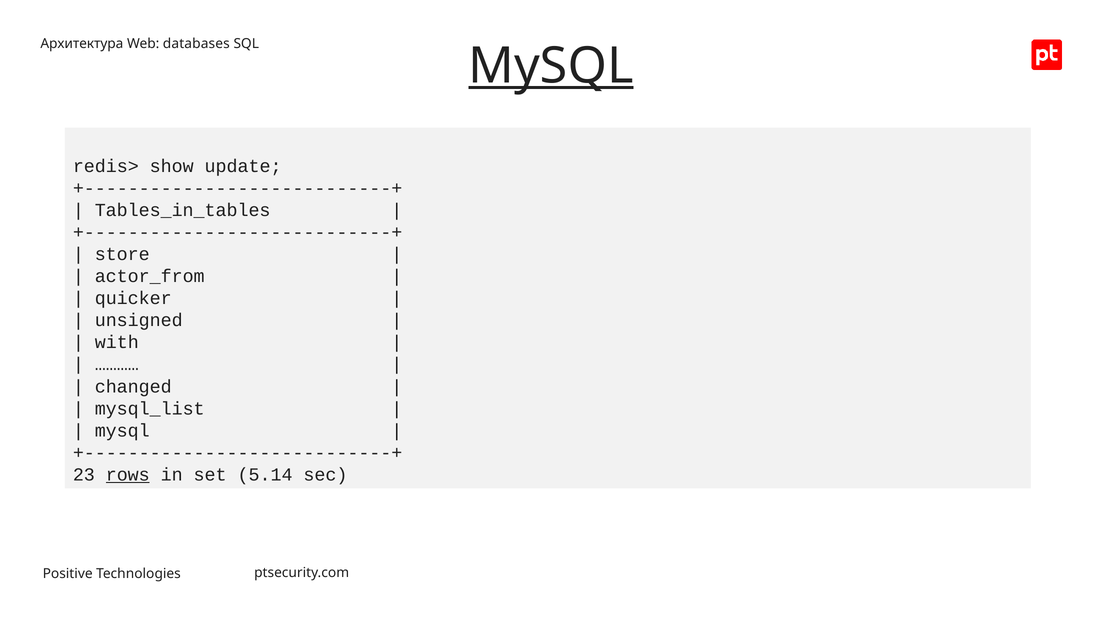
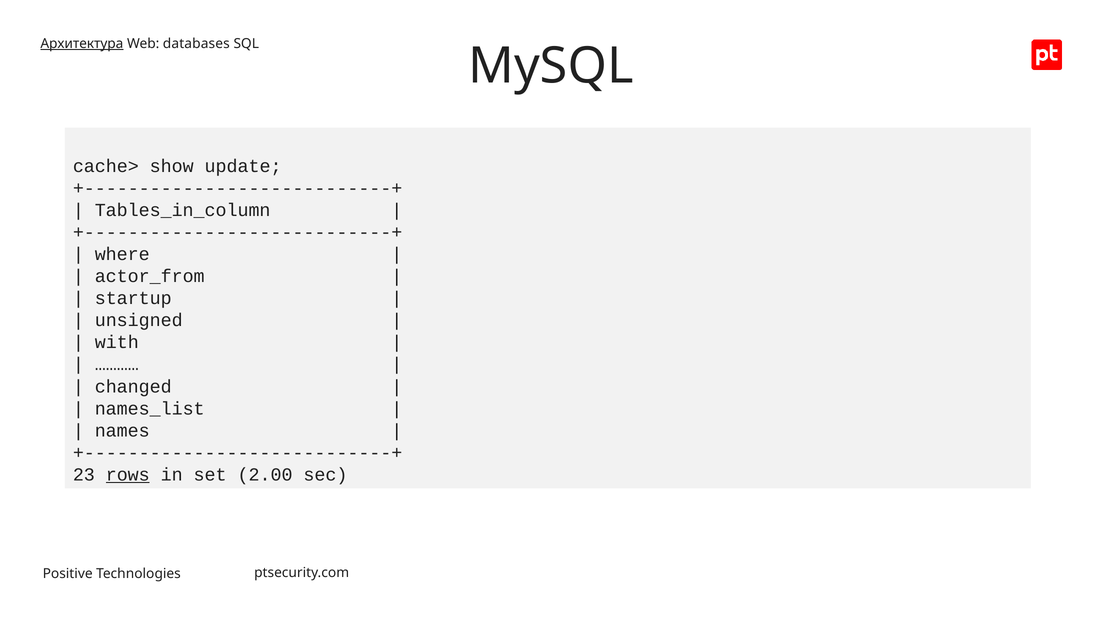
Архитектура underline: none -> present (82, 43)
MySQL underline: present -> none (551, 66)
redis>: redis> -> cache> (106, 166)
Tables_in_tables: Tables_in_tables -> Tables_in_column (183, 210)
store: store -> where (122, 254)
quicker: quicker -> startup (133, 298)
mysql_list: mysql_list -> names_list (150, 408)
mysql: mysql -> names (122, 430)
5.14: 5.14 -> 2.00 (265, 474)
